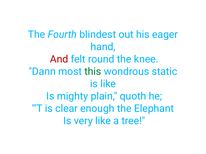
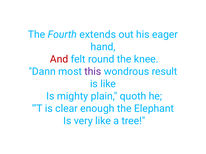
blindest: blindest -> extends (98, 35)
this colour: green -> purple (93, 72)
static: static -> result (165, 72)
